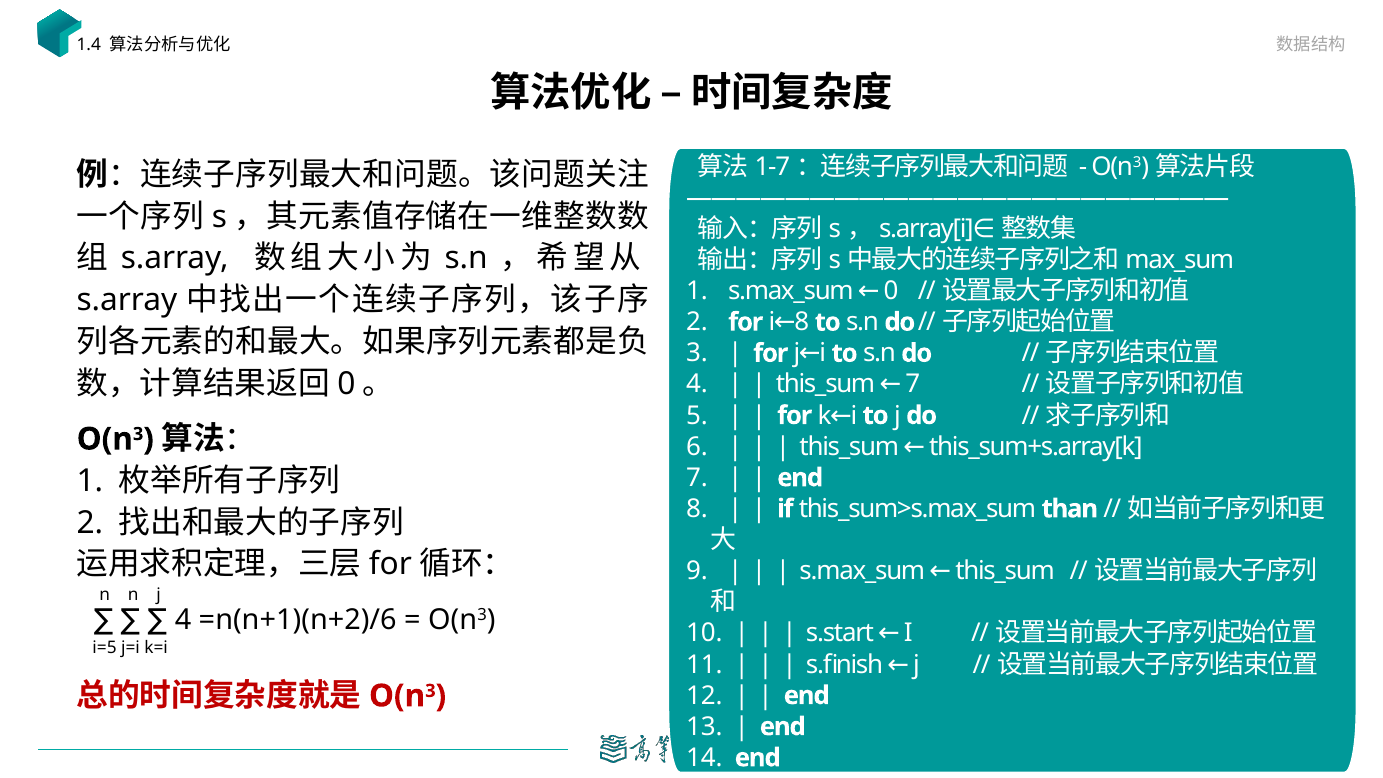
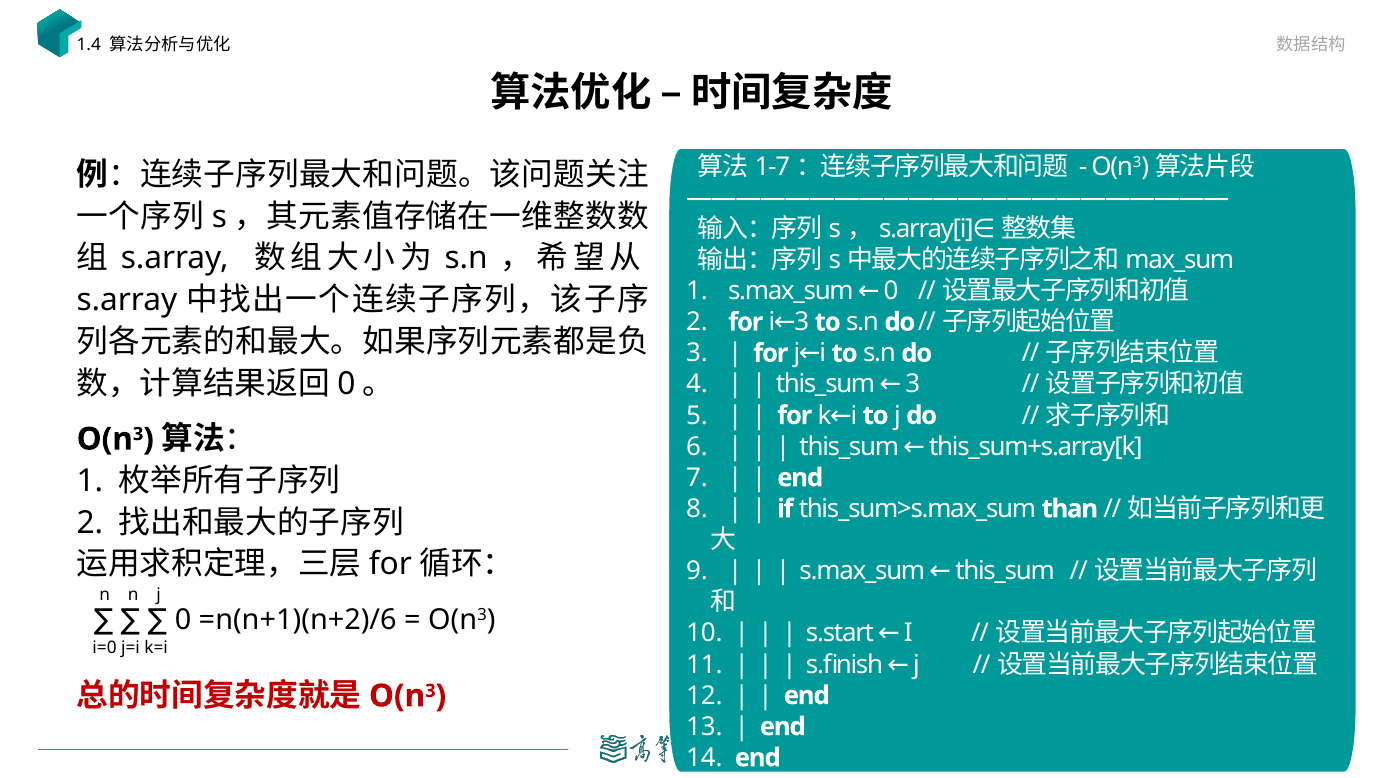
i 8: 8 -> 3 (802, 322)
this_sum 7: 7 -> 3 (913, 384)
4: 4 -> 0 (183, 620)
i=5: i=5 -> i=0 (105, 648)
